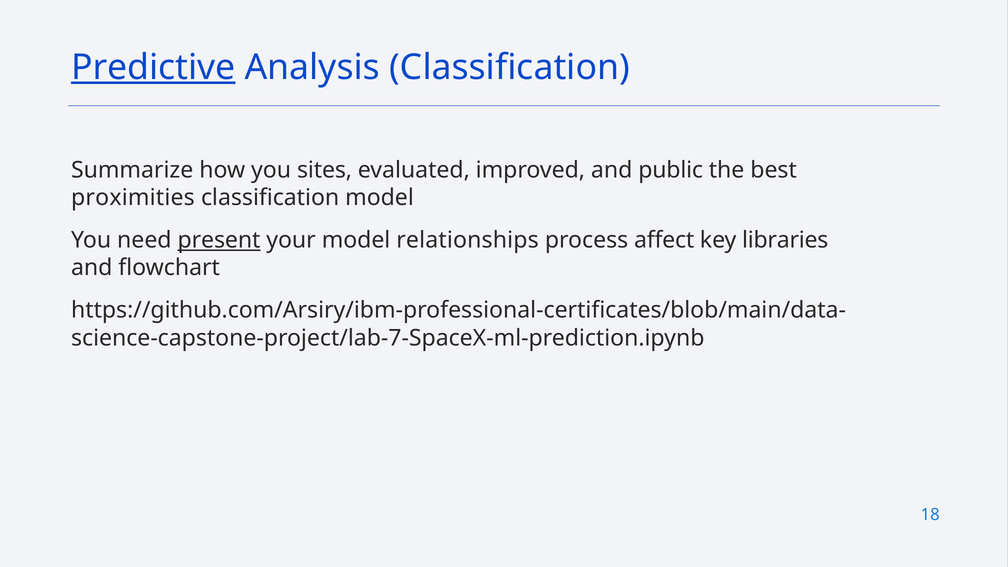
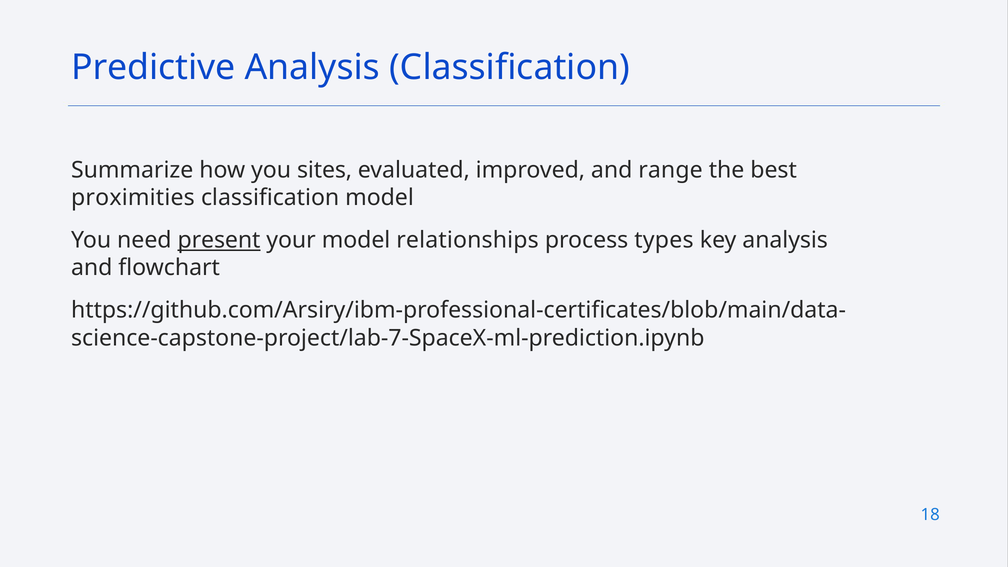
Predictive underline: present -> none (153, 67)
public: public -> range (670, 170)
affect: affect -> types (664, 240)
key libraries: libraries -> analysis (785, 240)
